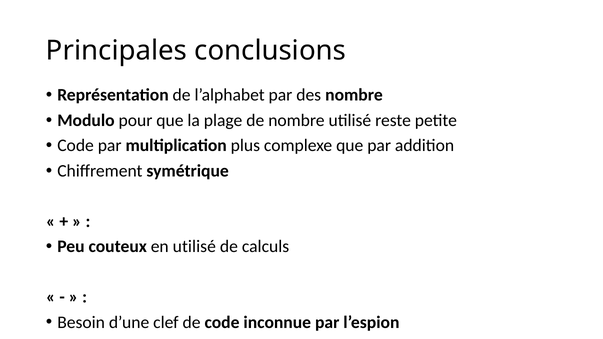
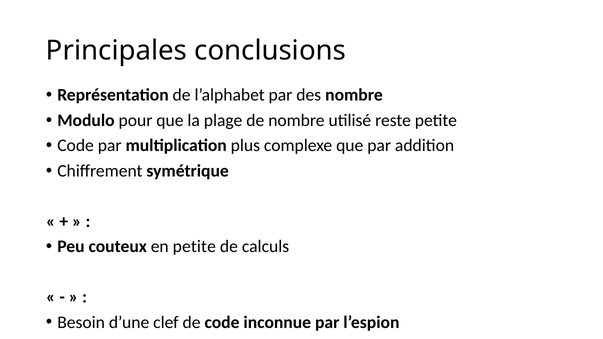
en utilisé: utilisé -> petite (194, 247)
